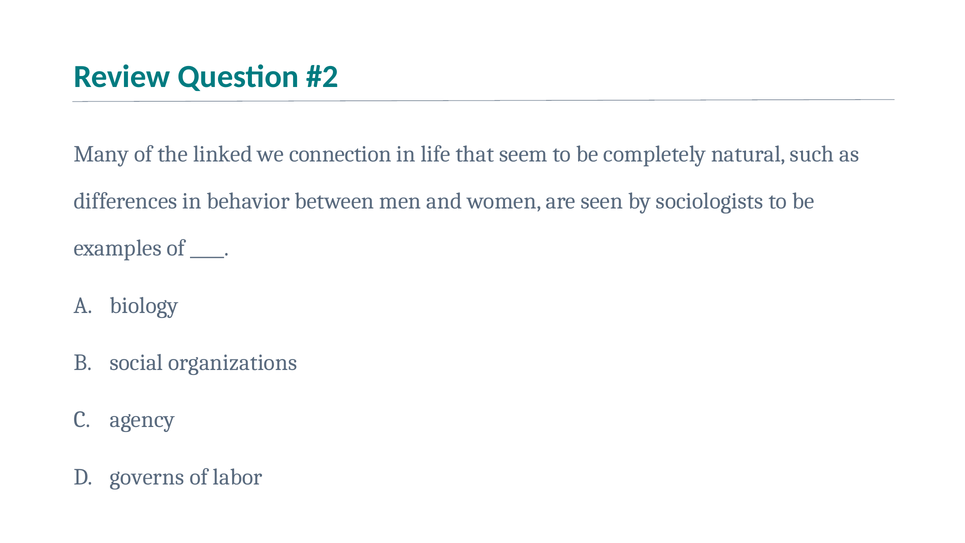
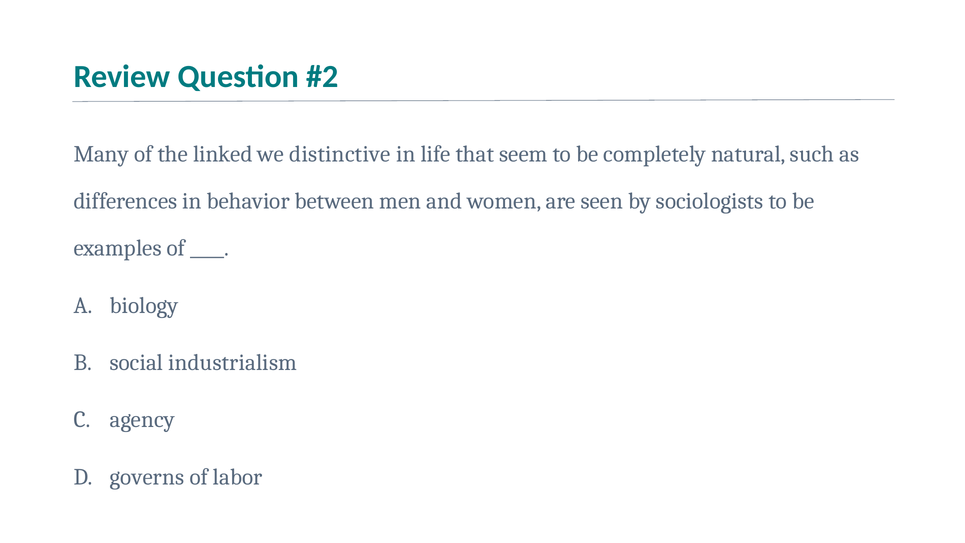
connection: connection -> distinctive (340, 154)
organizations: organizations -> industrialism (233, 362)
